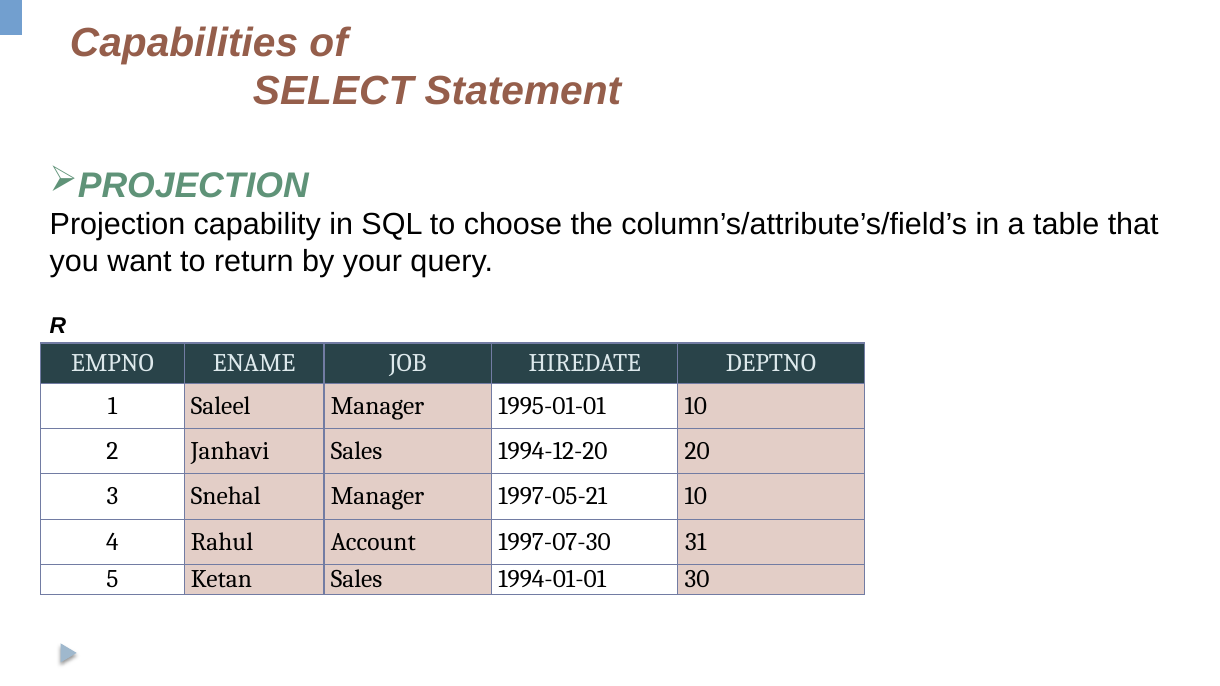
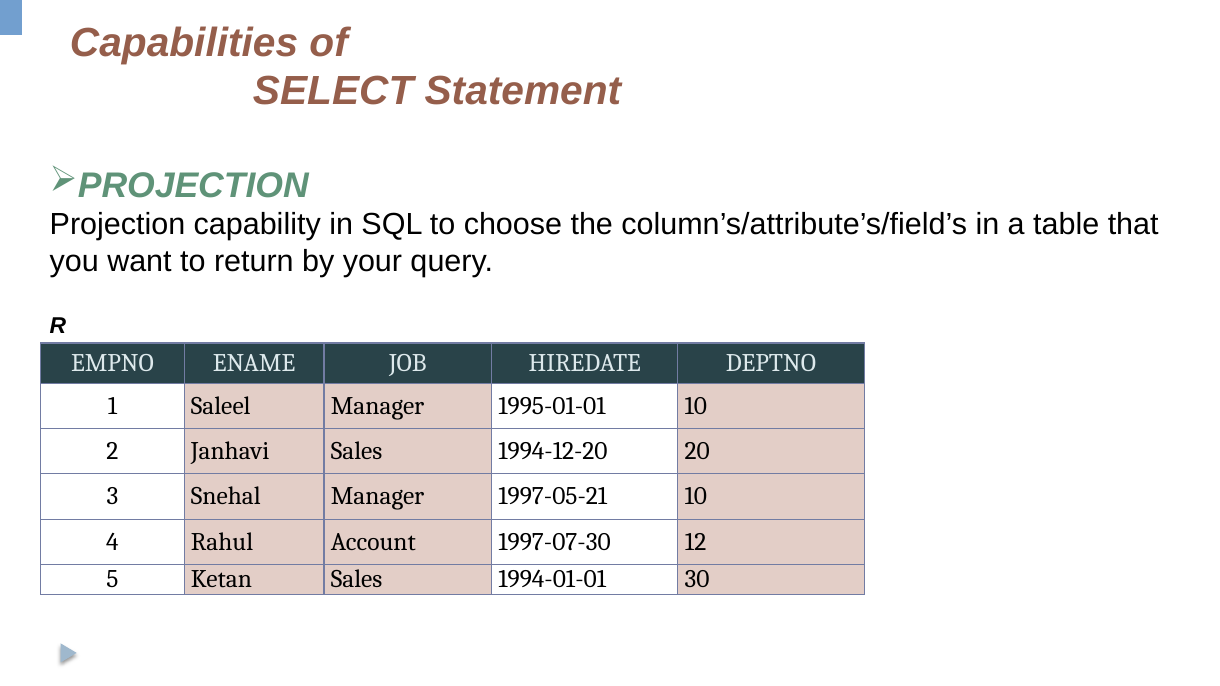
31: 31 -> 12 (696, 542)
